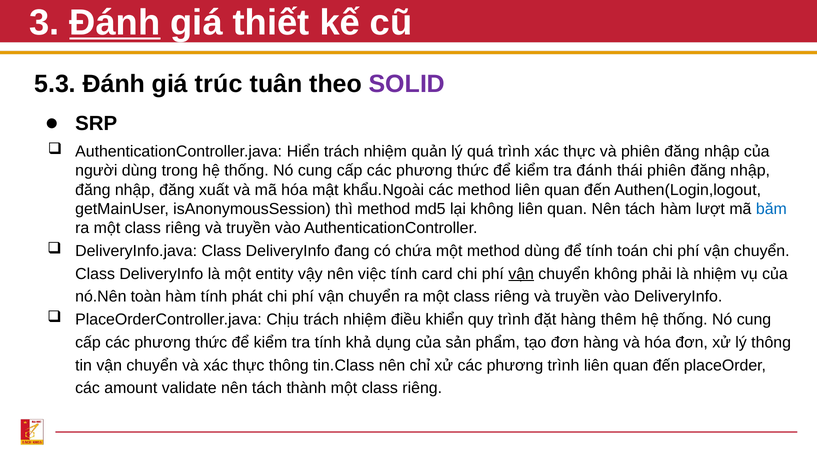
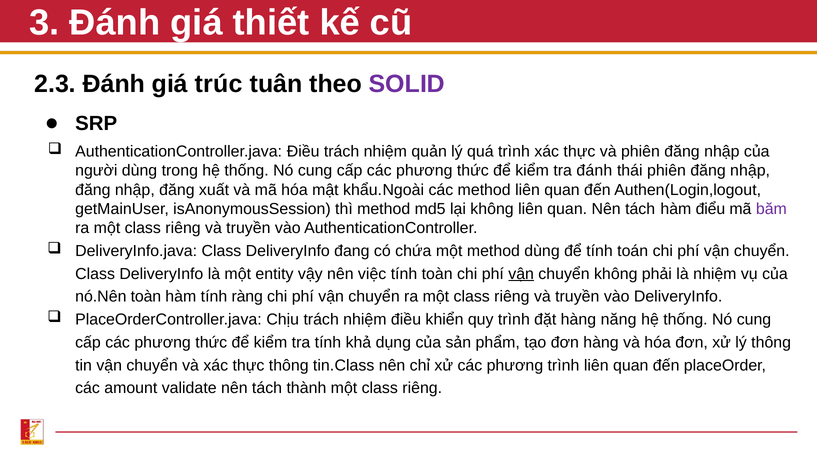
Đánh underline: present -> none (115, 23)
5.3: 5.3 -> 2.3 (55, 84)
AuthenticationController.java Hiển: Hiển -> Điều (303, 151)
lượt: lượt -> điểu (710, 209)
băm colour: blue -> purple (771, 209)
tính card: card -> toàn (437, 274)
phát: phát -> ràng (247, 296)
thêm: thêm -> năng (619, 319)
